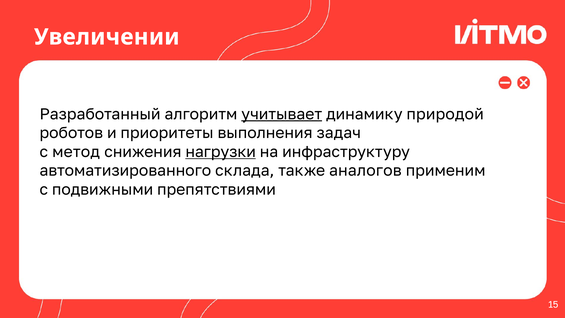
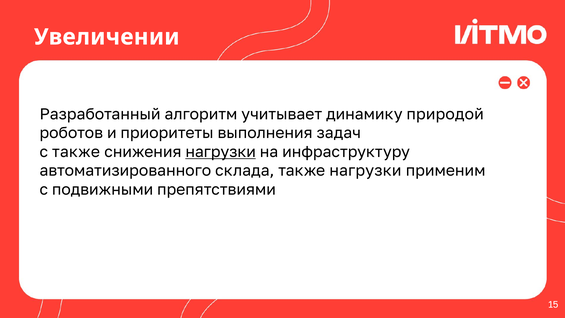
учитывает underline: present -> none (282, 114)
с метод: метод -> также (76, 152)
также аналогов: аналогов -> нагрузки (365, 171)
